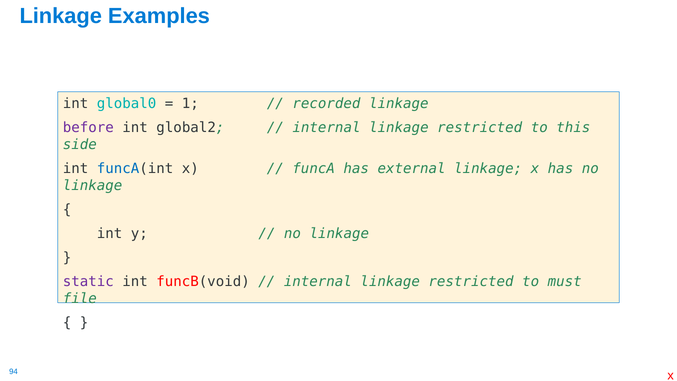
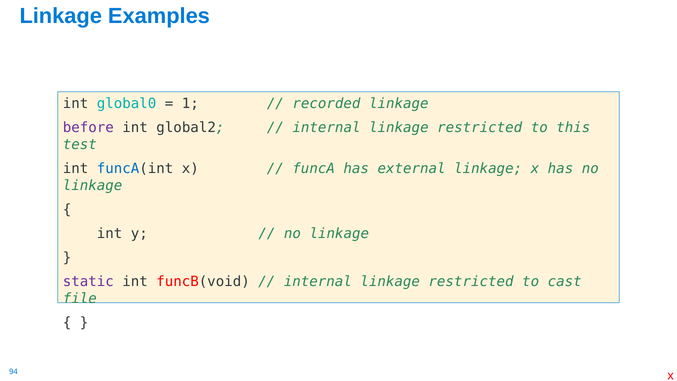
side: side -> test (80, 145)
must: must -> cast (565, 282)
